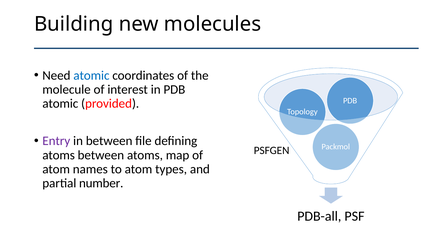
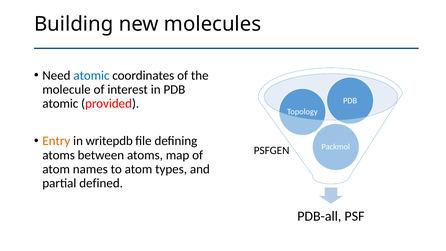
Entry colour: purple -> orange (56, 141)
in between: between -> writepdb (109, 141)
number: number -> defined (101, 183)
